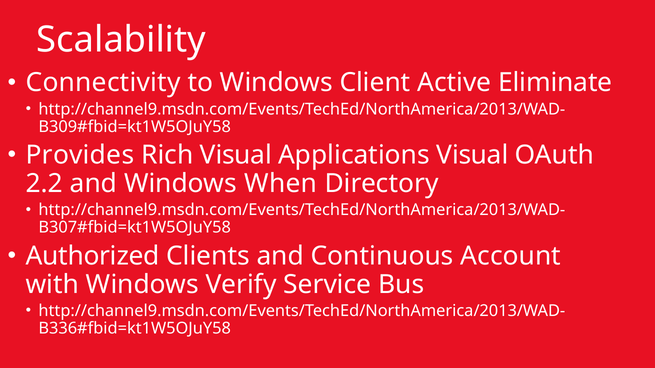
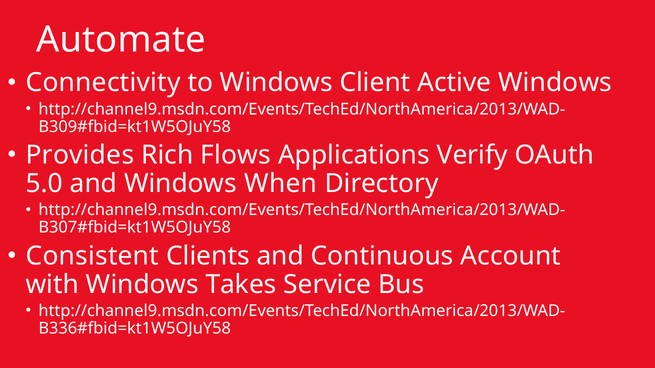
Scalability: Scalability -> Automate (121, 40)
Active Eliminate: Eliminate -> Windows (555, 83)
Rich Visual: Visual -> Flows (236, 155)
Applications Visual: Visual -> Verify (472, 155)
2.2: 2.2 -> 5.0 (44, 184)
Authorized: Authorized -> Consistent (92, 256)
Verify: Verify -> Takes (241, 285)
